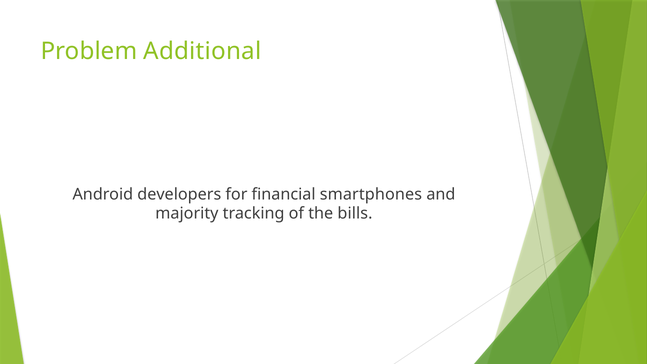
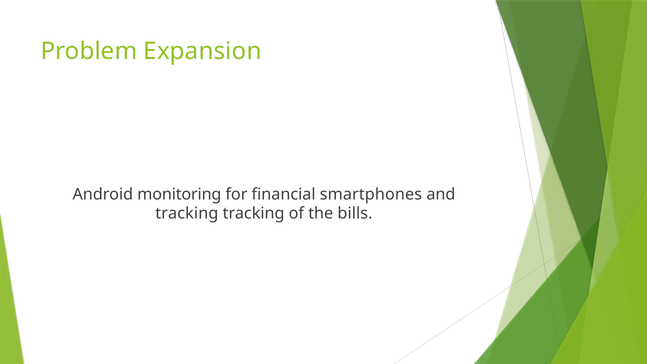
Additional: Additional -> Expansion (203, 51)
developers: developers -> monitoring (179, 194)
majority: majority -> tracking (187, 214)
